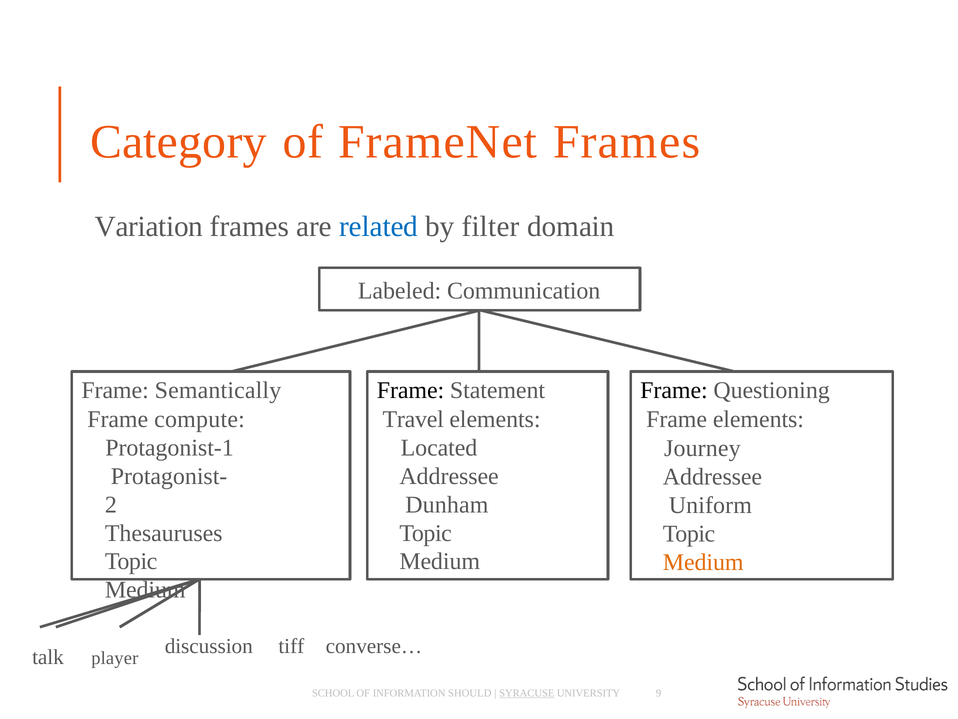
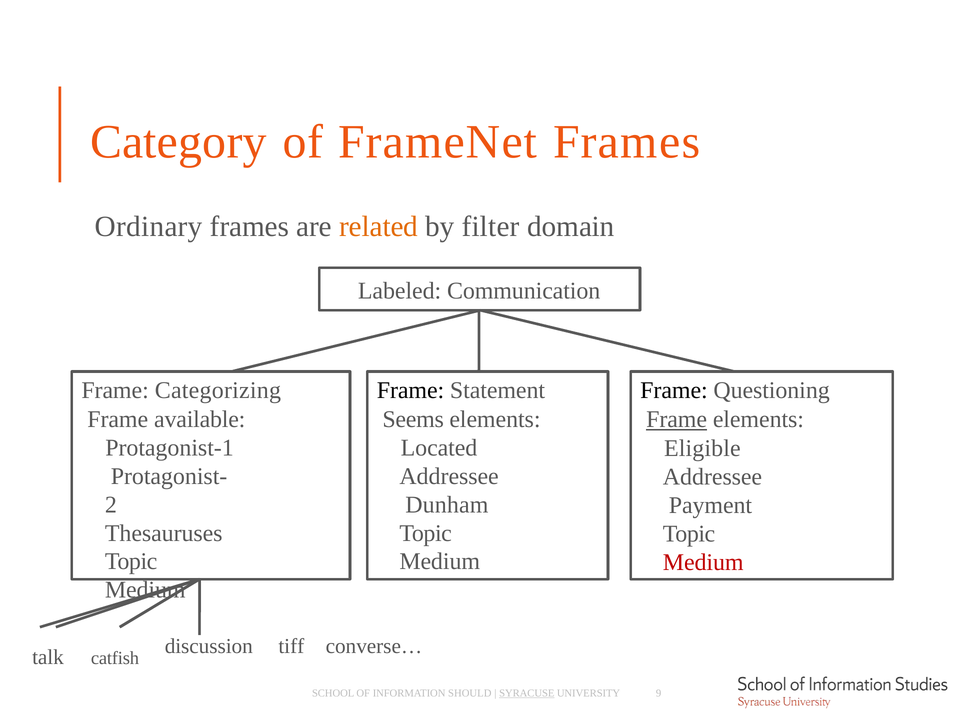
Variation: Variation -> Ordinary (149, 226)
related colour: blue -> orange (379, 226)
Semantically: Semantically -> Categorizing (218, 390)
compute: compute -> available (200, 419)
Travel: Travel -> Seems (413, 419)
Frame underline: none -> present (677, 419)
Journey: Journey -> Eligible (702, 448)
Uniform: Uniform -> Payment (710, 505)
Medium colour: orange -> red (703, 562)
player: player -> catfish (115, 658)
